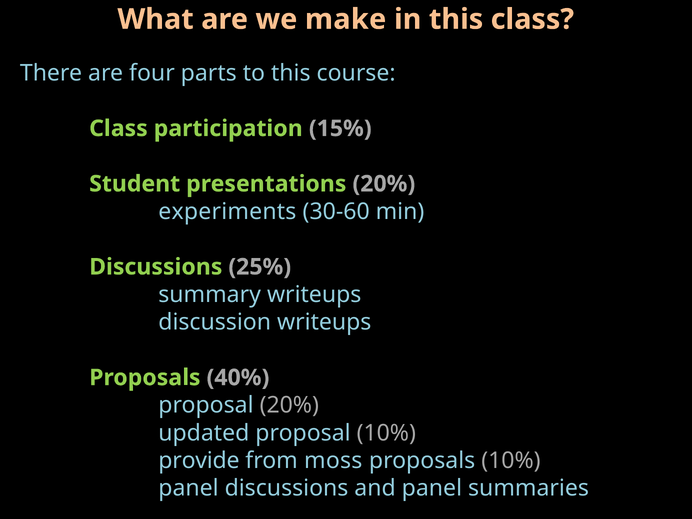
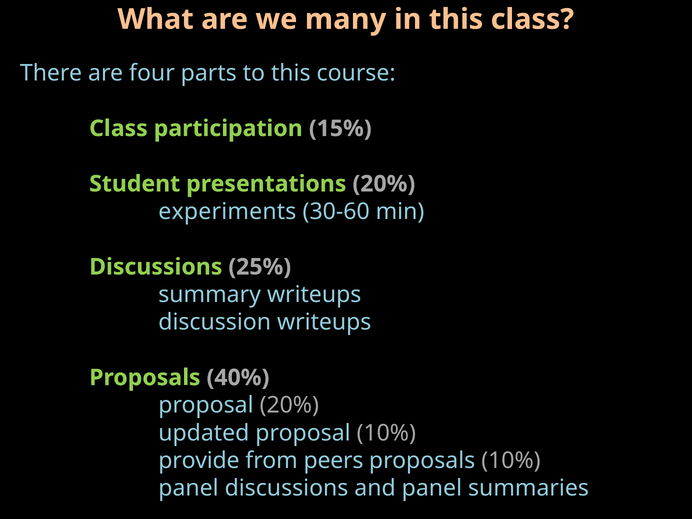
make: make -> many (346, 19)
moss: moss -> peers (333, 461)
